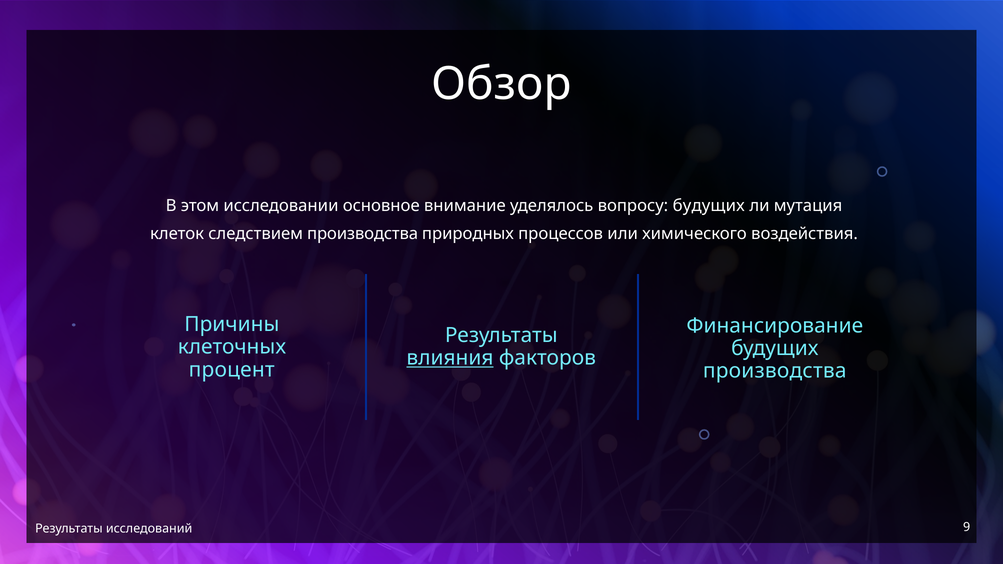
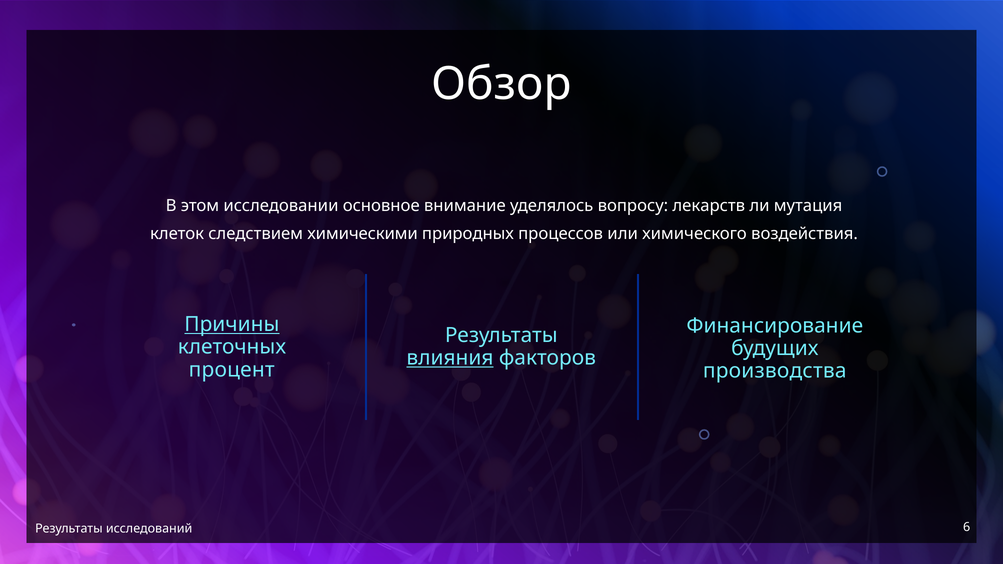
вопросу будущих: будущих -> лекарств (709, 206)
следствием производства: производства -> химическими (363, 234)
Причины underline: none -> present (232, 325)
9: 9 -> 6 (967, 527)
